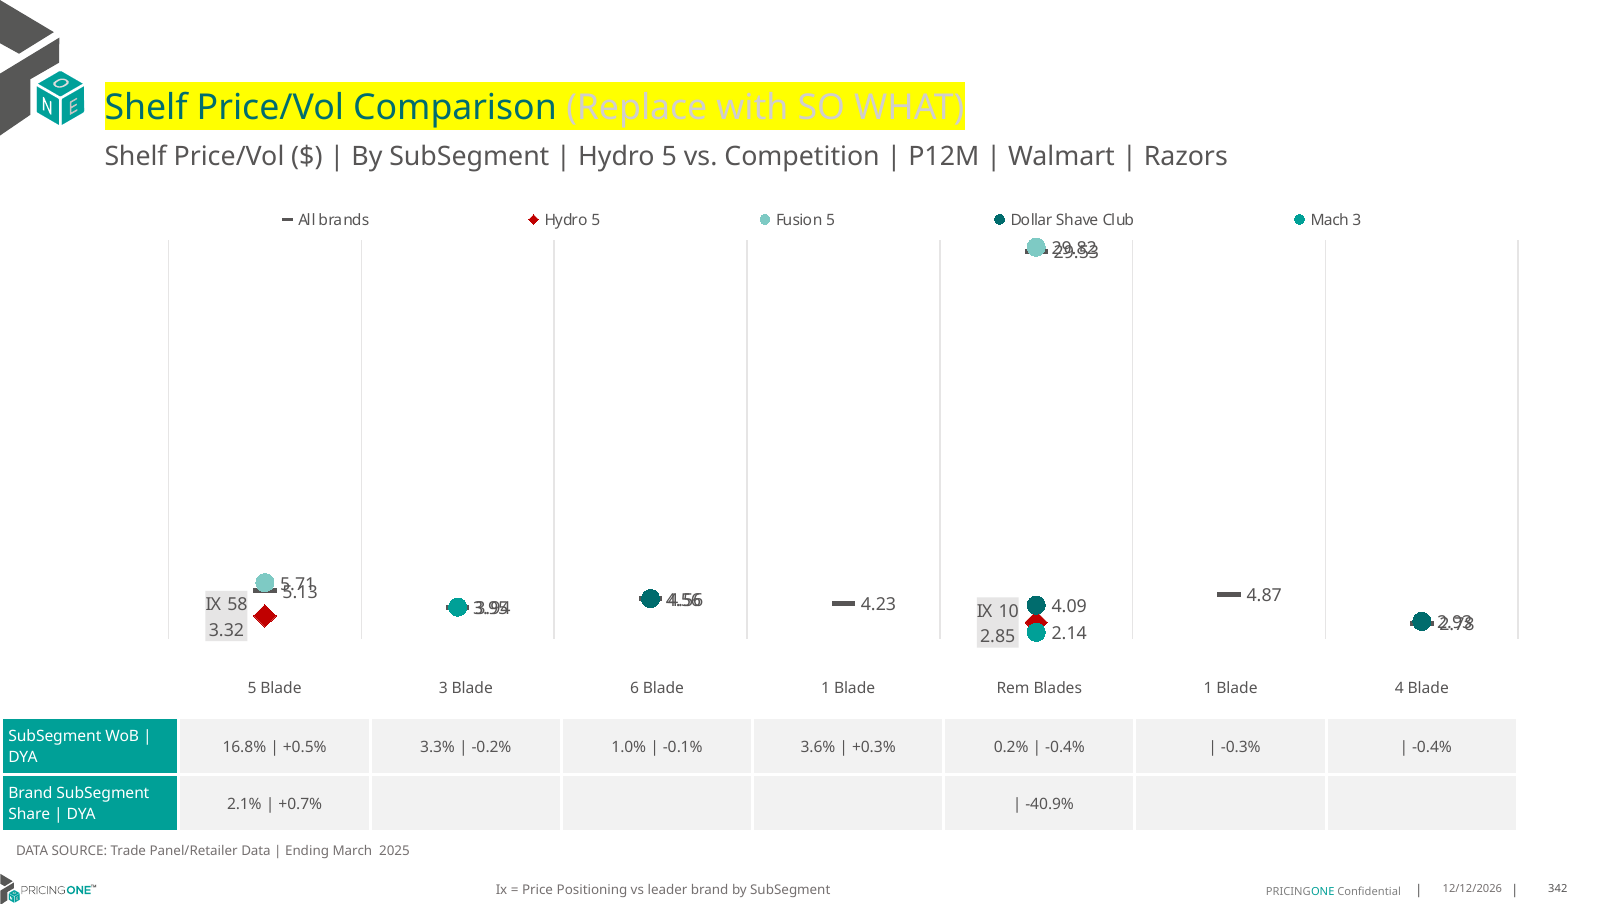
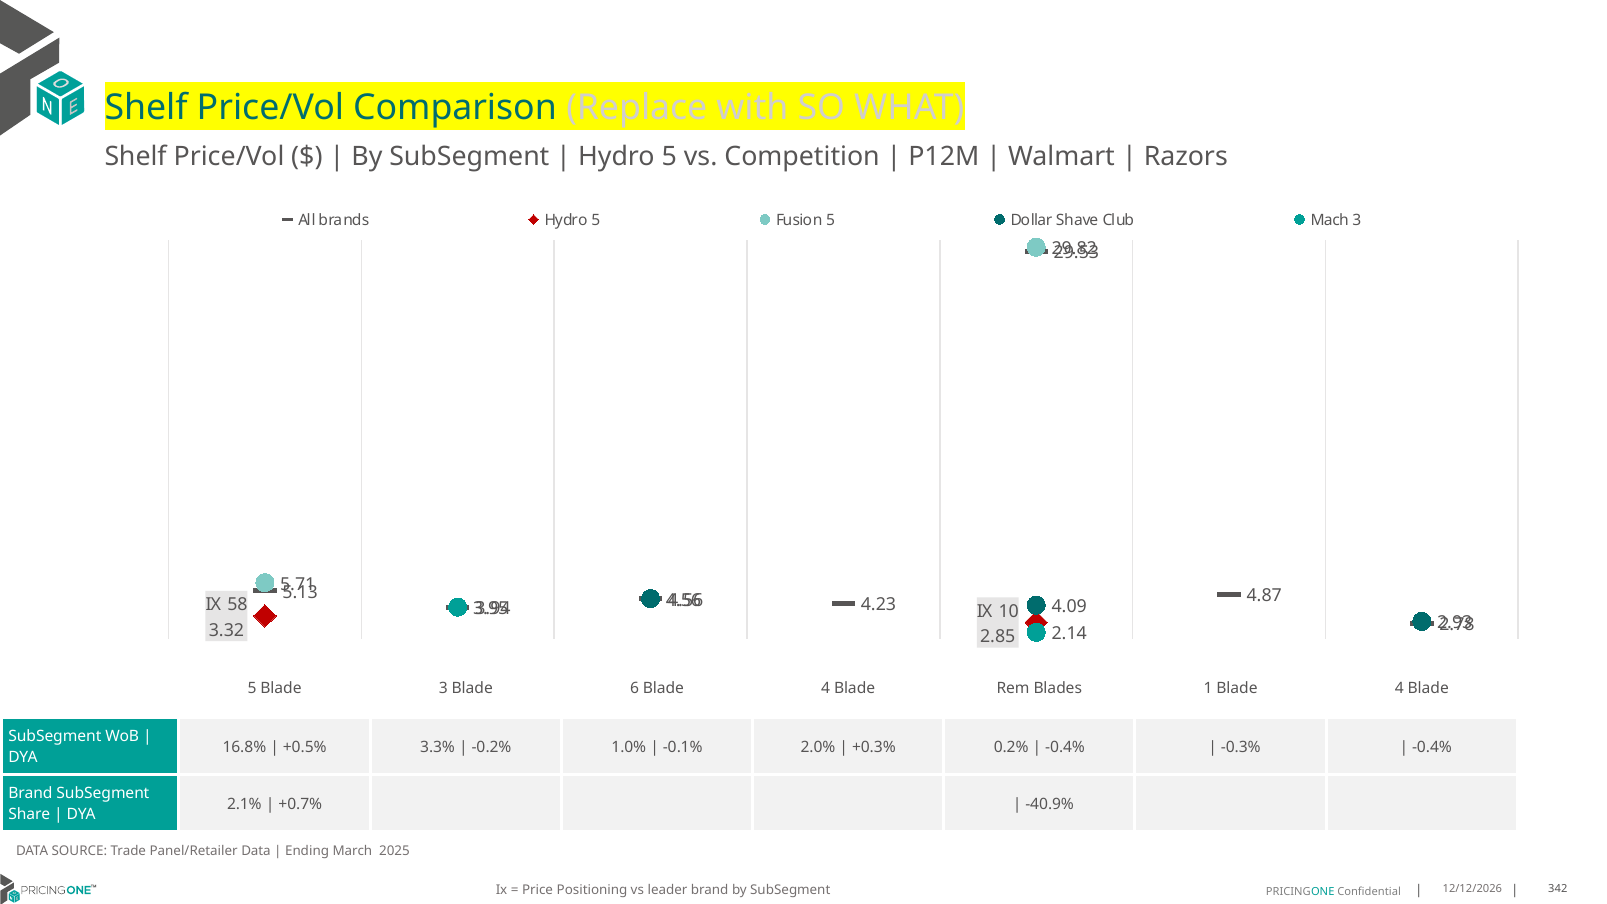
6 Blade 1: 1 -> 4 (826, 688)
3.6%: 3.6% -> 2.0% (818, 747)
